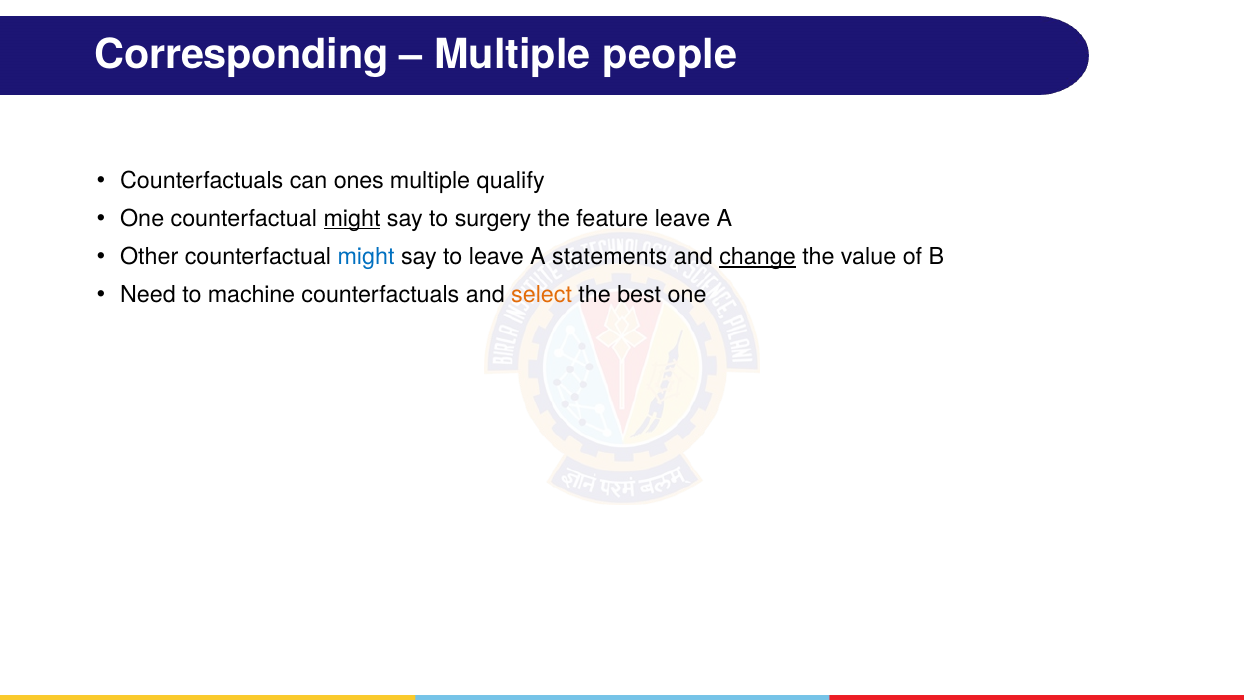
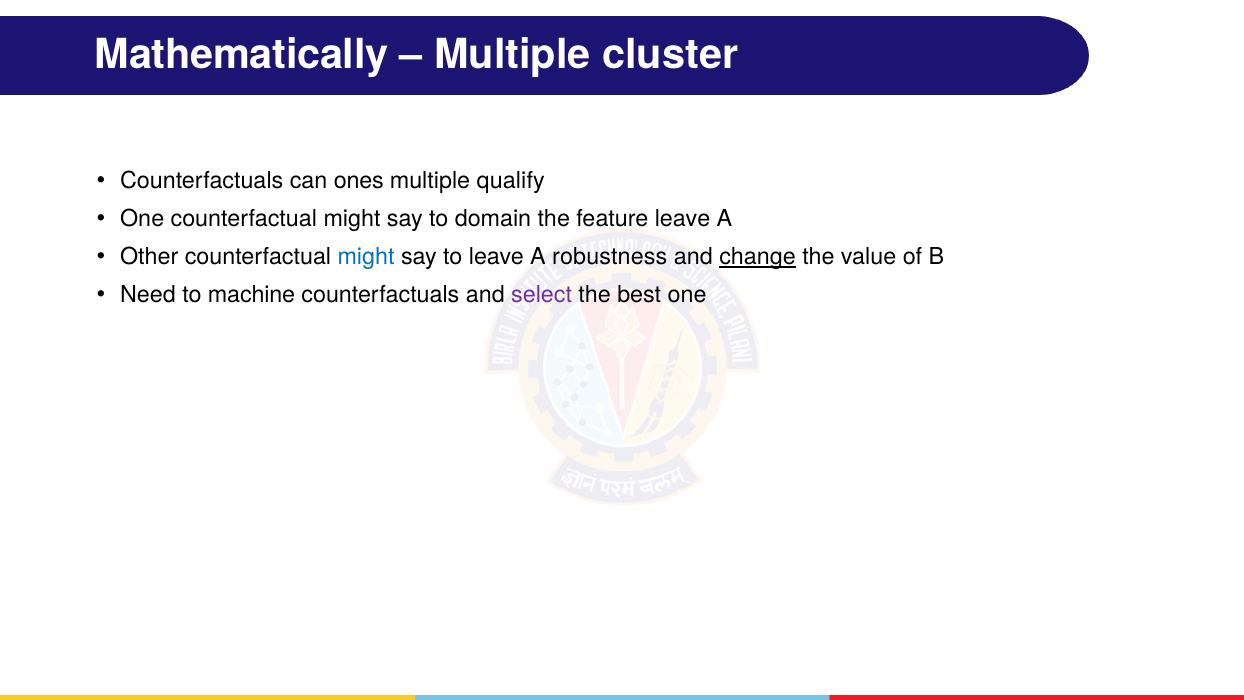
Corresponding: Corresponding -> Mathematically (242, 55)
people: people -> cluster (670, 55)
might underline: present -> none (352, 219)
surgery: surgery -> domain (493, 219)
statements: statements -> robustness (610, 257)
select colour: orange -> purple (542, 295)
